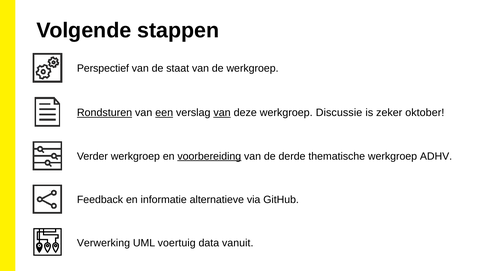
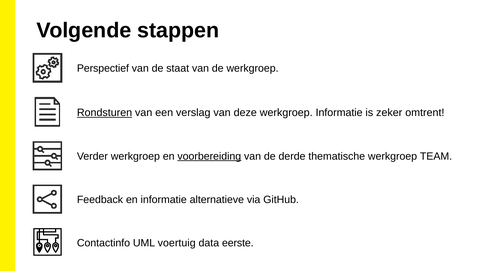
een underline: present -> none (164, 113)
van underline: present -> none (222, 113)
werkgroep Discussie: Discussie -> Informatie (339, 113)
oktober: oktober -> omtrent (425, 113)
ADHV: ADHV -> TEAM (436, 156)
Verwerking: Verwerking -> Contactinfo (104, 243)
vanuit: vanuit -> eerste (238, 243)
